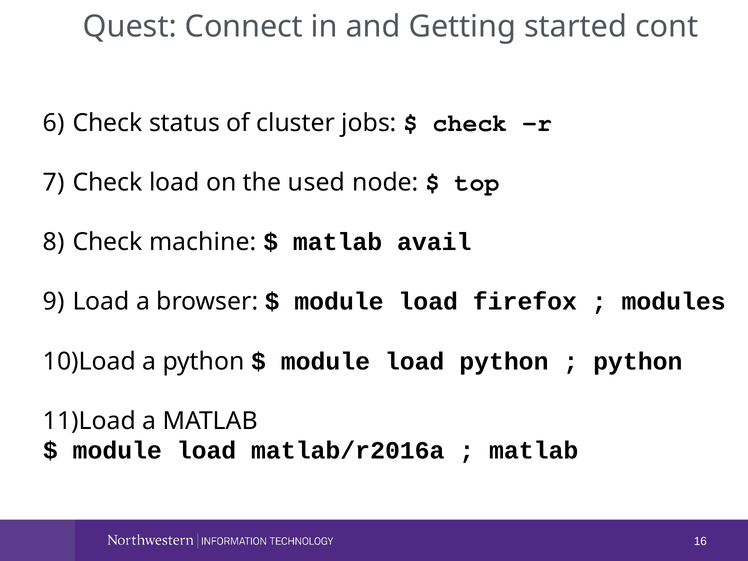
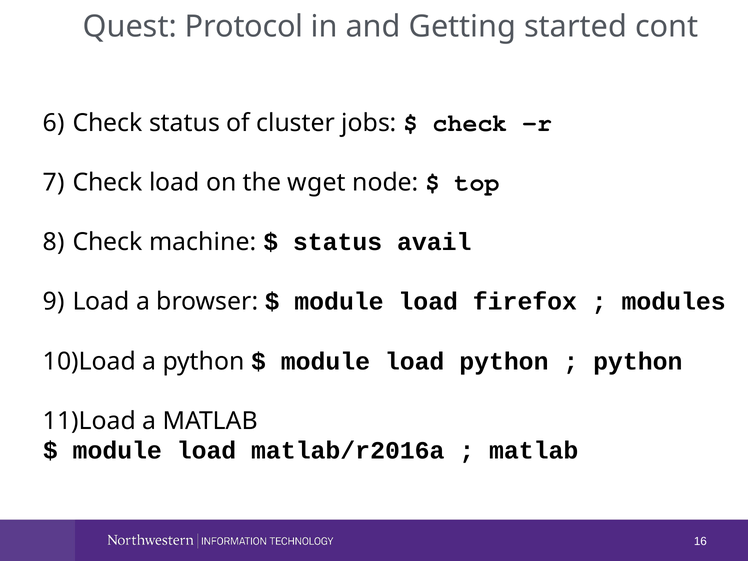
Connect: Connect -> Protocol (244, 26)
used: used -> wget (317, 183)
matlab: matlab -> status (338, 242)
